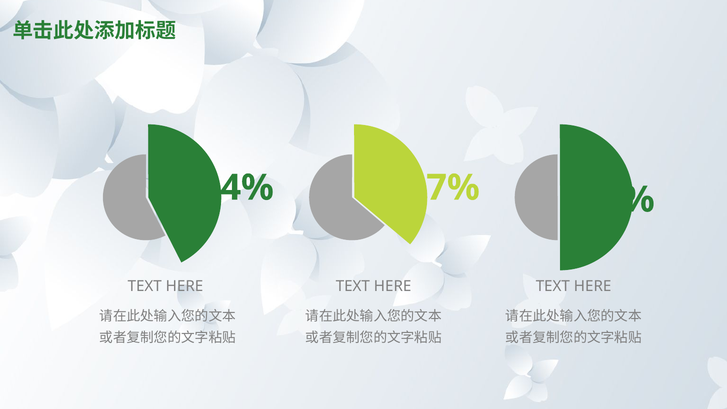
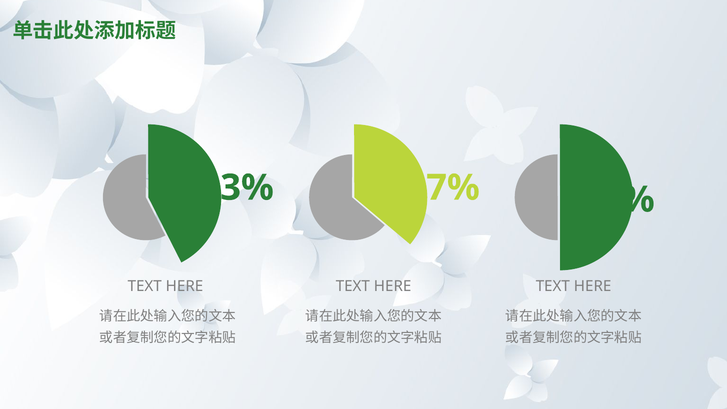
29.4%: 29.4% -> 40.3% (221, 188)
